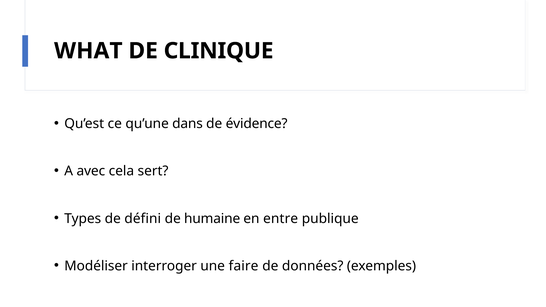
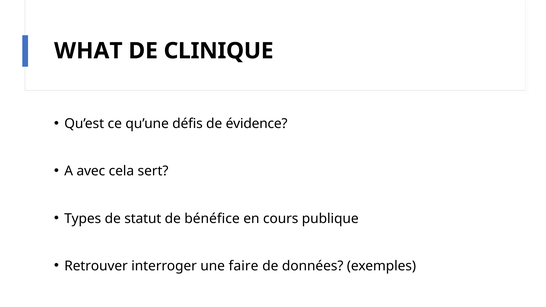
dans: dans -> défis (188, 124)
défini: défini -> statut (143, 219)
humaine: humaine -> bénéfice (212, 219)
entre: entre -> cours (281, 219)
Modéliser: Modéliser -> Retrouver (96, 266)
